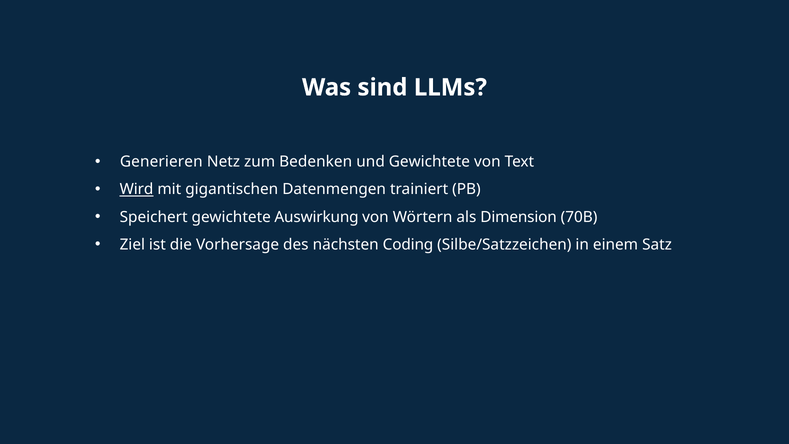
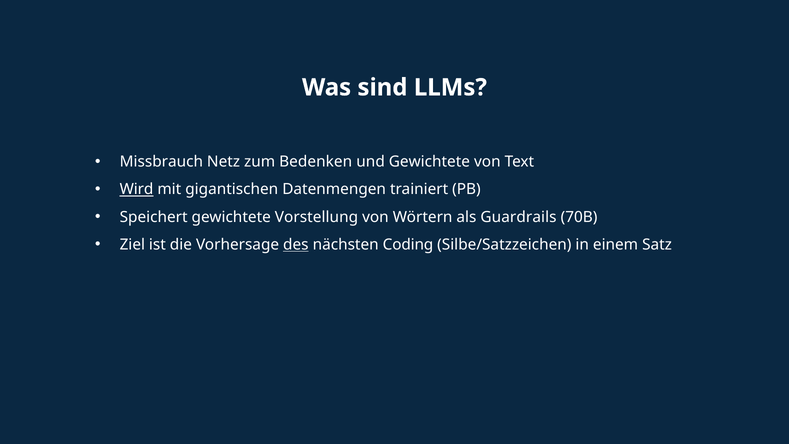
Generieren: Generieren -> Missbrauch (161, 162)
Auswirkung: Auswirkung -> Vorstellung (316, 217)
Dimension: Dimension -> Guardrails (518, 217)
des underline: none -> present (296, 245)
